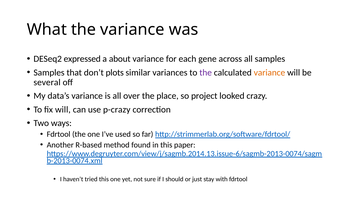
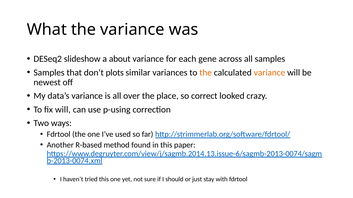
expressed: expressed -> slideshow (82, 59)
the colour: purple -> orange (206, 73)
several: several -> newest (47, 83)
project: project -> correct (204, 96)
p-crazy: p-crazy -> p-using (117, 110)
